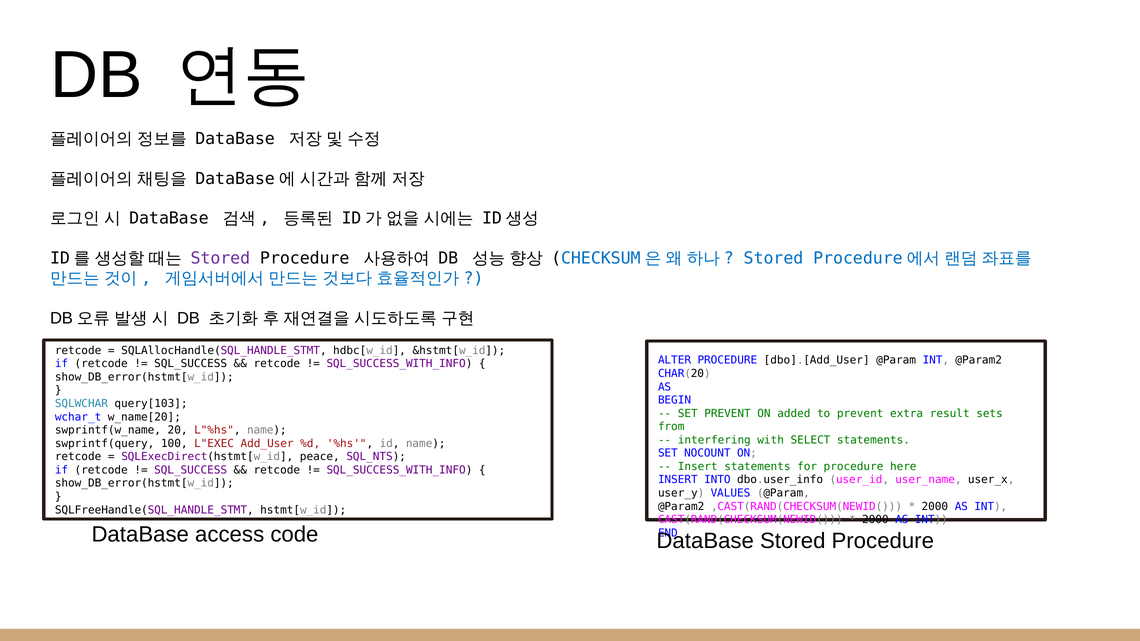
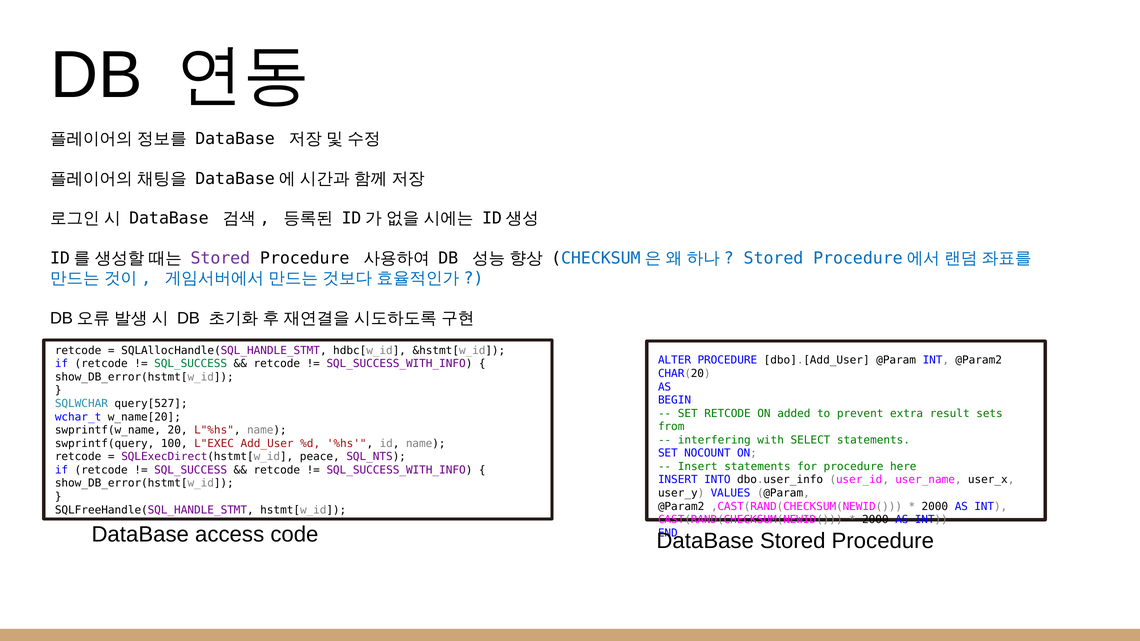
SQL_SUCCESS colour: black -> green (191, 364)
query[103: query[103 -> query[527 (151, 404)
SET PREVENT: PREVENT -> RETCODE (728, 414)
